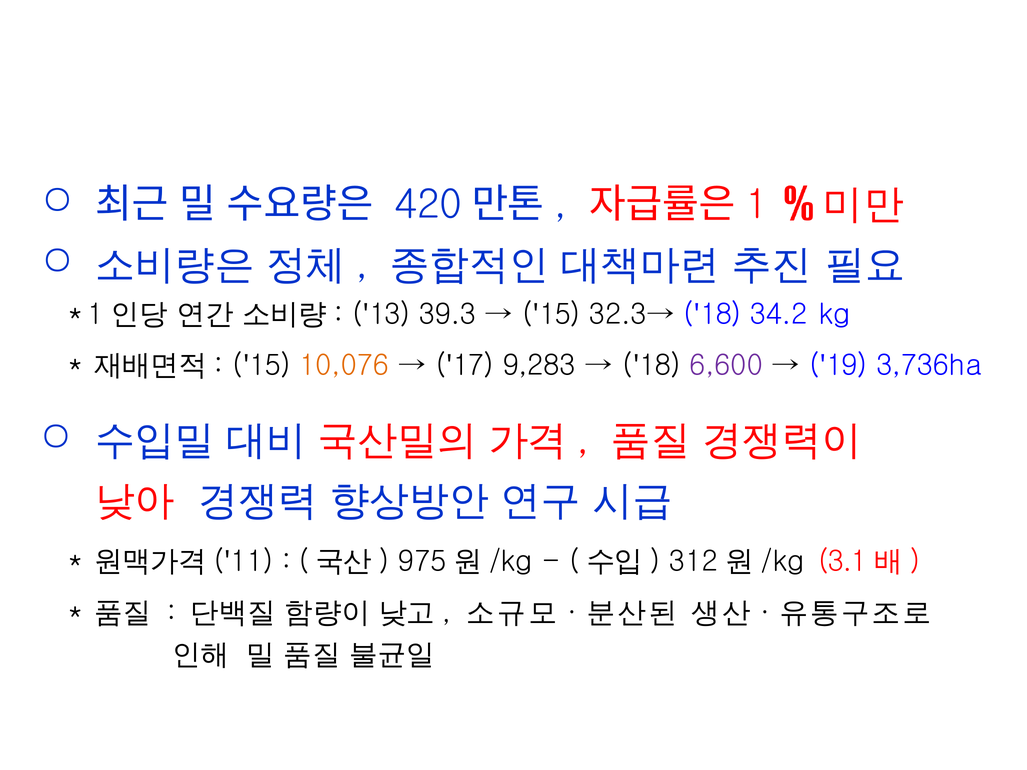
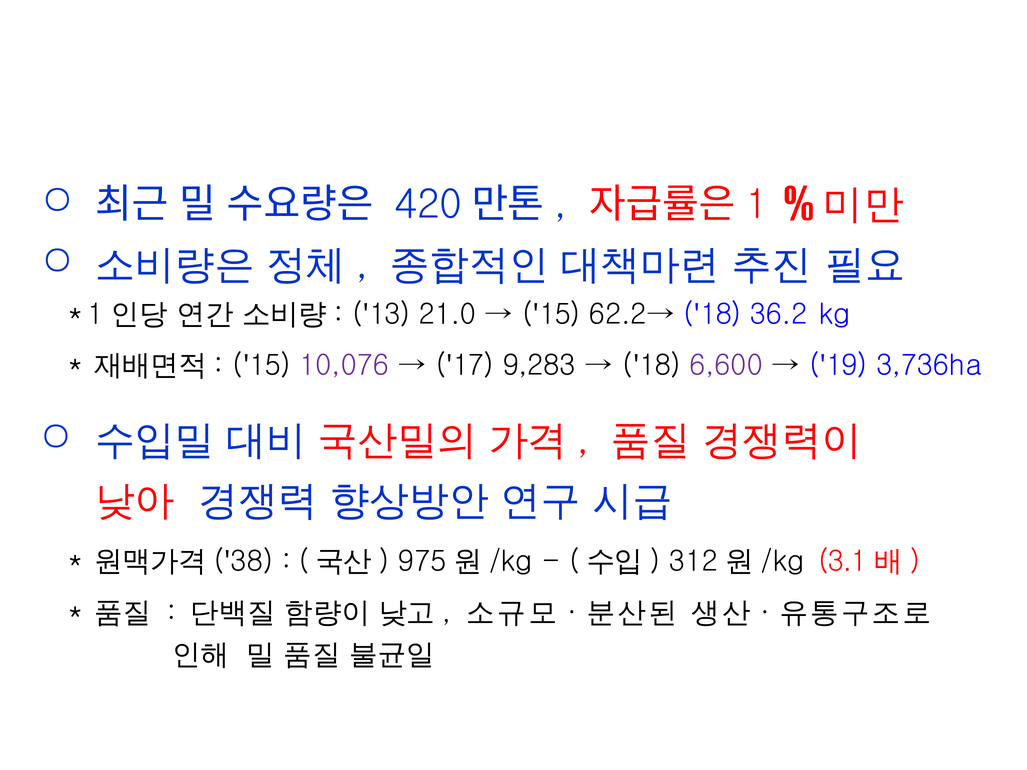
39.3: 39.3 -> 21.0 (447, 314)
32.3→: 32.3→ -> 62.2→ (632, 314)
34.2: 34.2 -> 36.2 (779, 314)
10,076 colour: orange -> purple (344, 366)
11: 11 -> 38 (252, 562)
